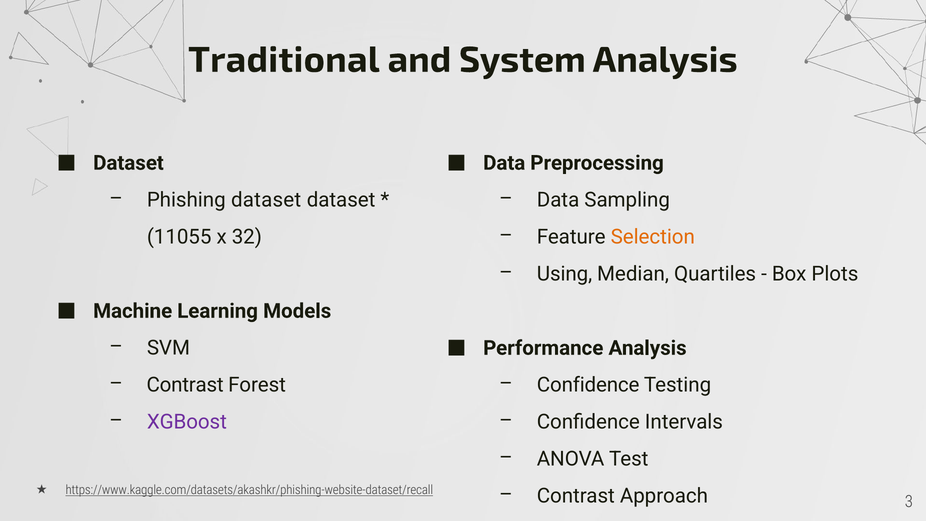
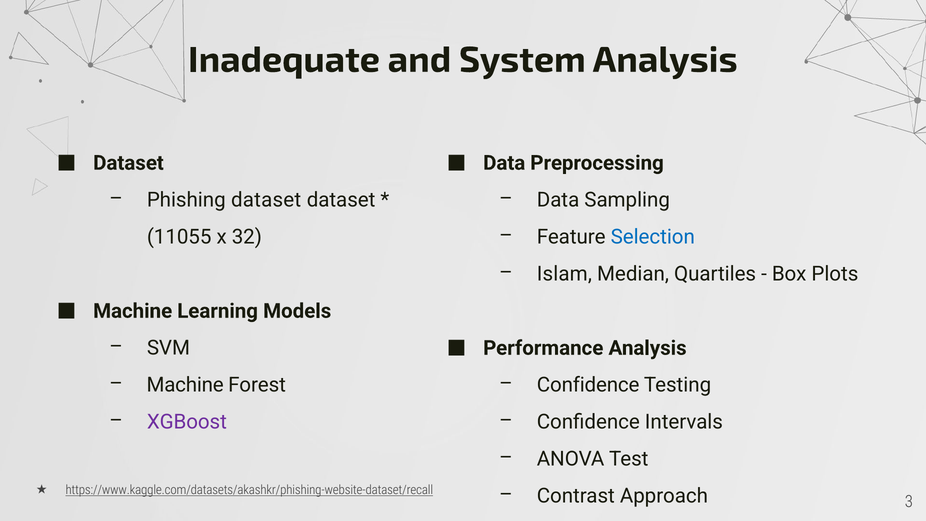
Traditional: Traditional -> Inadequate (284, 60)
Selection colour: orange -> blue (653, 237)
Using: Using -> Islam (564, 274)
Contrast: Contrast -> Machine (185, 385)
